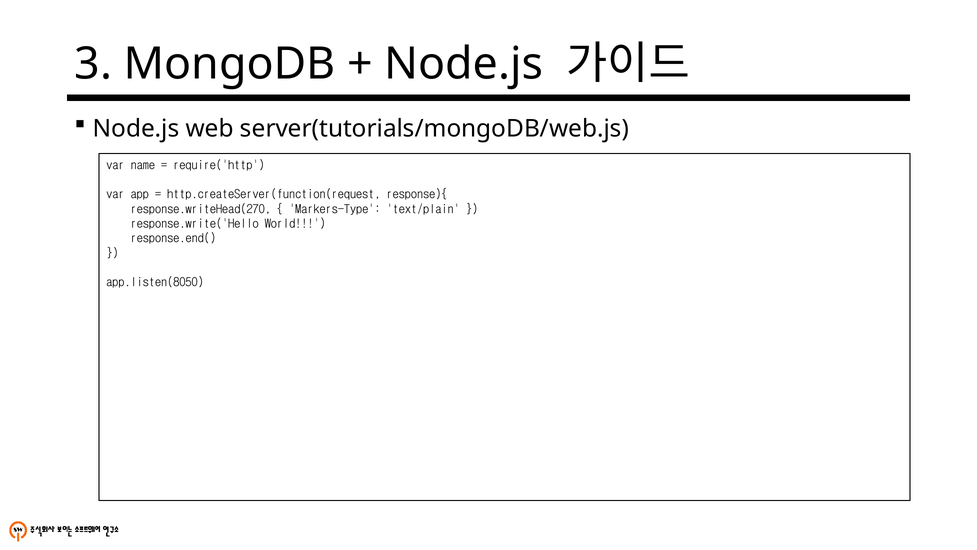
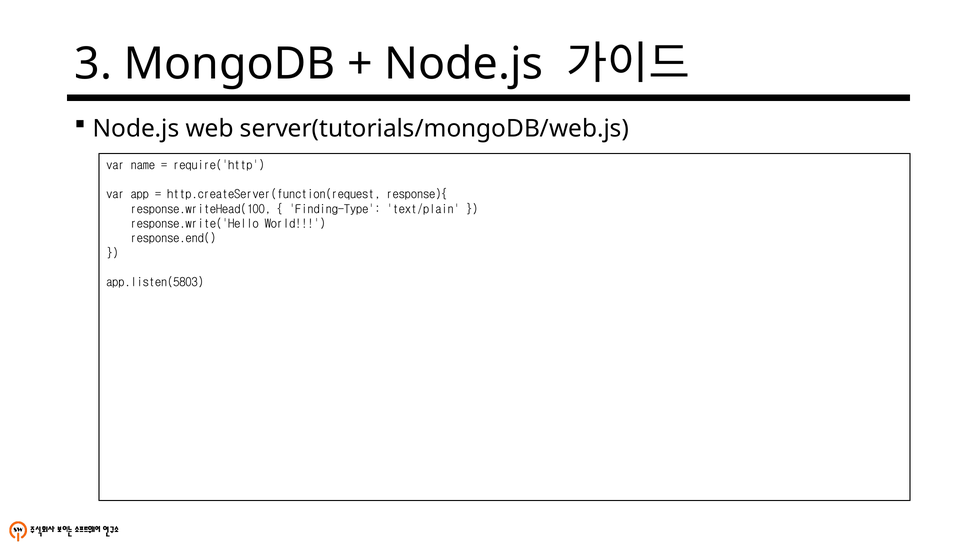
response.writeHead(270: response.writeHead(270 -> response.writeHead(100 (201, 209)
Markers-Type: Markers-Type -> Finding-Type (335, 209)
app.listen(8050: app.listen(8050 -> app.listen(5803 (155, 282)
